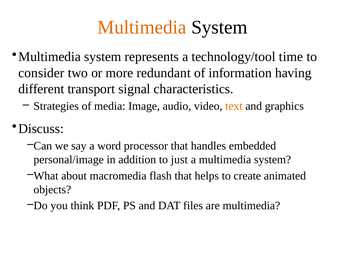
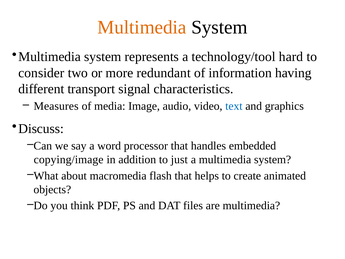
time: time -> hard (291, 57)
Strategies: Strategies -> Measures (56, 106)
text colour: orange -> blue (234, 106)
personal/image: personal/image -> copying/image (69, 159)
